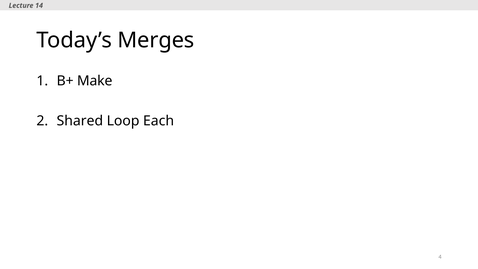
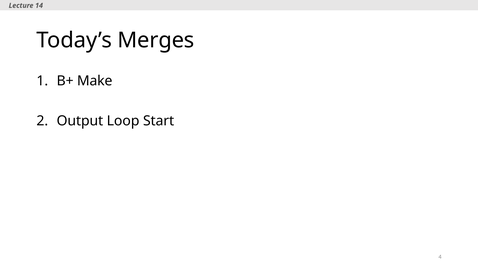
Shared: Shared -> Output (80, 121)
Each: Each -> Start (159, 121)
